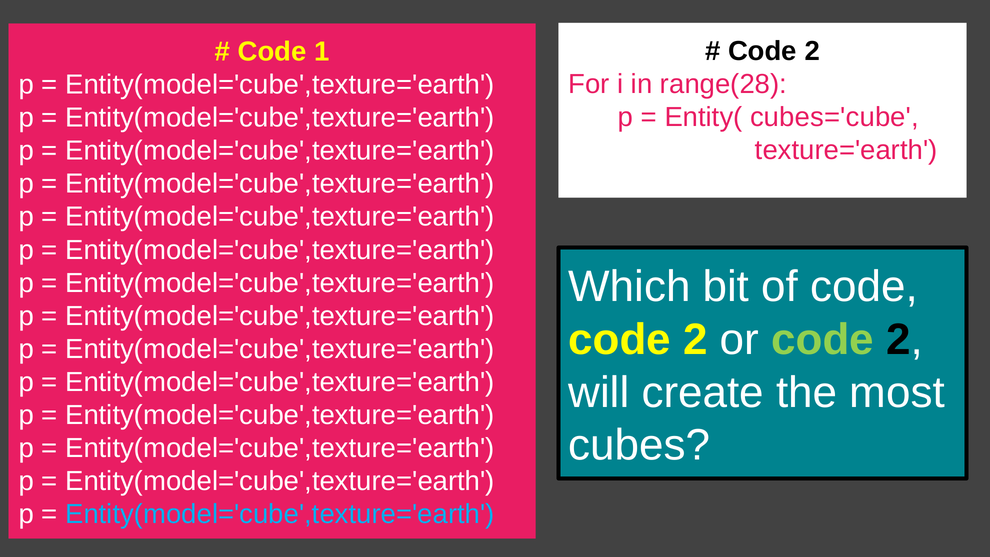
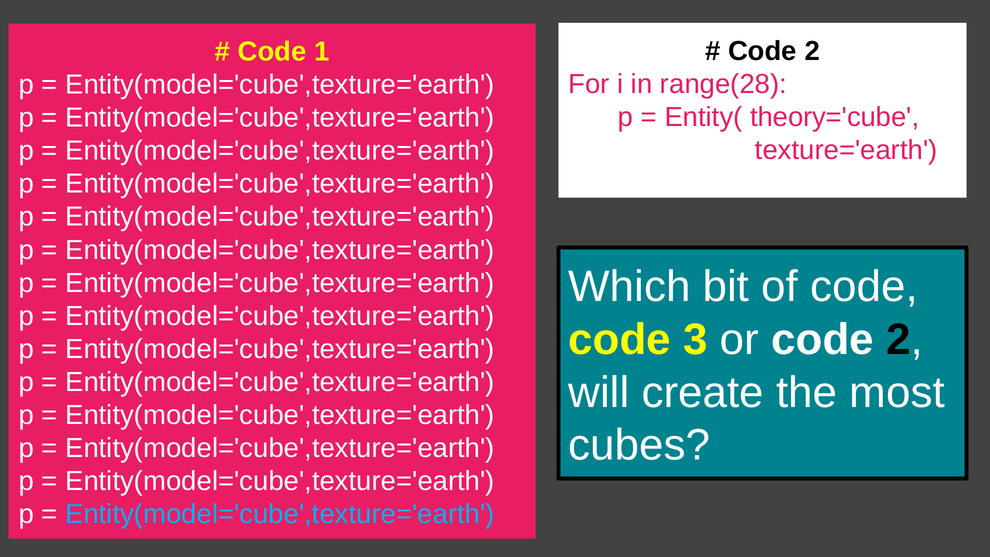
cubes='cube: cubes='cube -> theory='cube (835, 117)
2: 2 -> 3 (695, 340)
code colour: light green -> white (823, 340)
